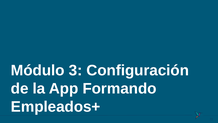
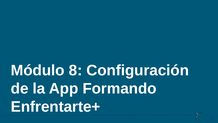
3: 3 -> 8 (75, 70)
Empleados+: Empleados+ -> Enfrentarte+ (56, 106)
